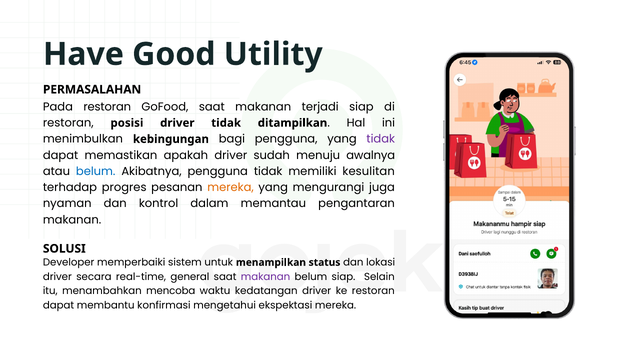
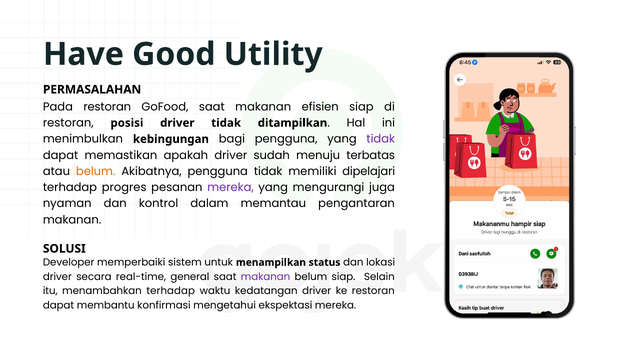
terjadi: terjadi -> efisien (320, 107)
awalnya: awalnya -> terbatas (371, 155)
belum colour: blue -> orange (96, 171)
kesulitan: kesulitan -> dipelajari (369, 171)
mereka colour: orange -> purple (230, 187)
menambahkan mencoba: mencoba -> terhadap (171, 291)
